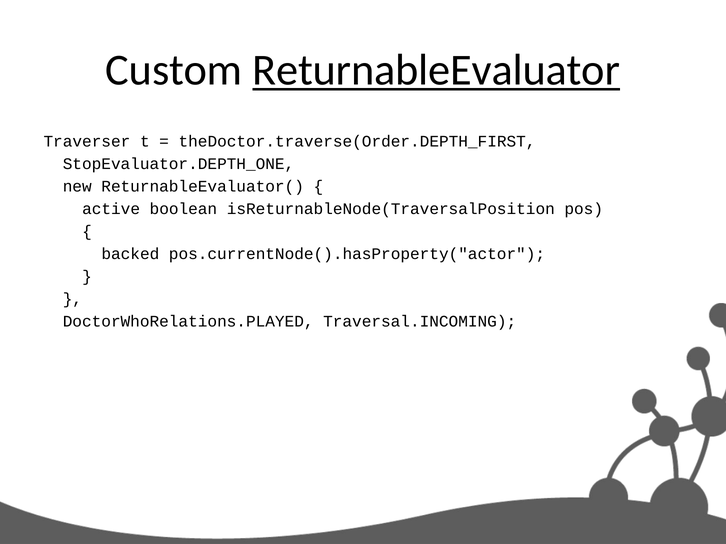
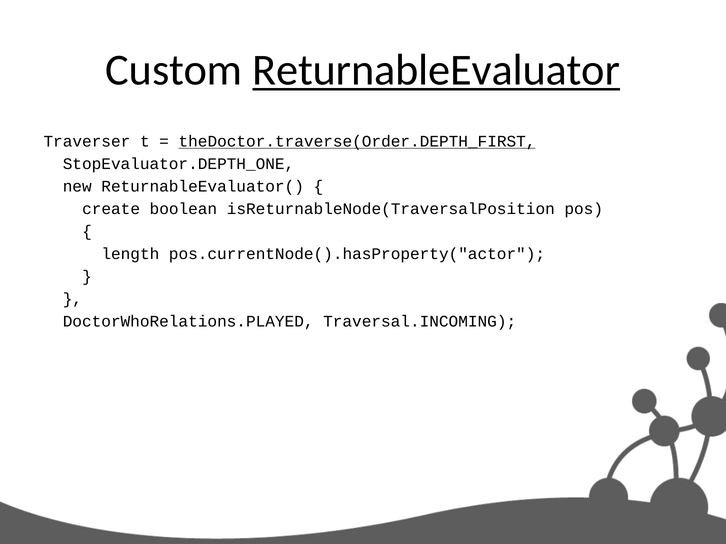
theDoctor.traverse(Order.DEPTH_FIRST underline: none -> present (357, 141)
active: active -> create (111, 209)
backed: backed -> length (130, 254)
